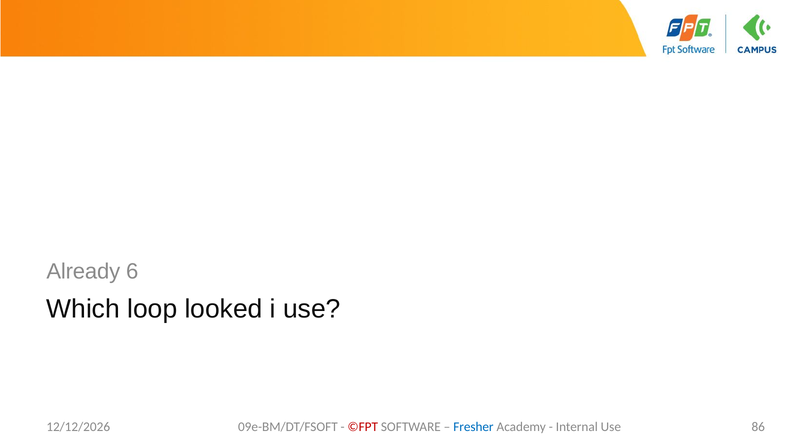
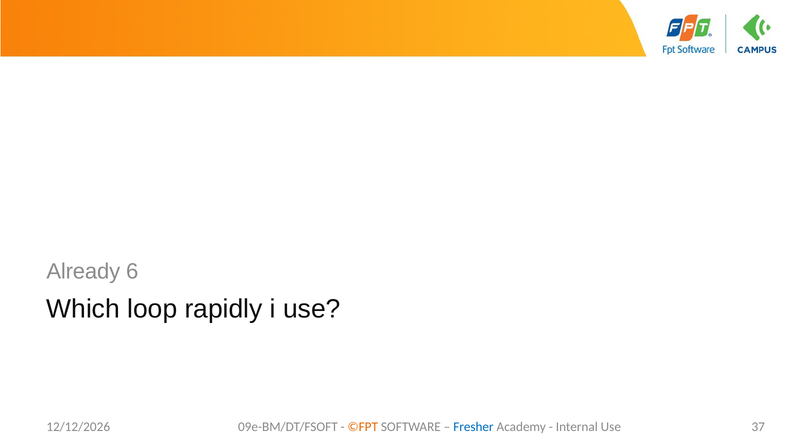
looked: looked -> rapidly (224, 309)
©FPT colour: red -> orange (363, 427)
86: 86 -> 37 (758, 427)
